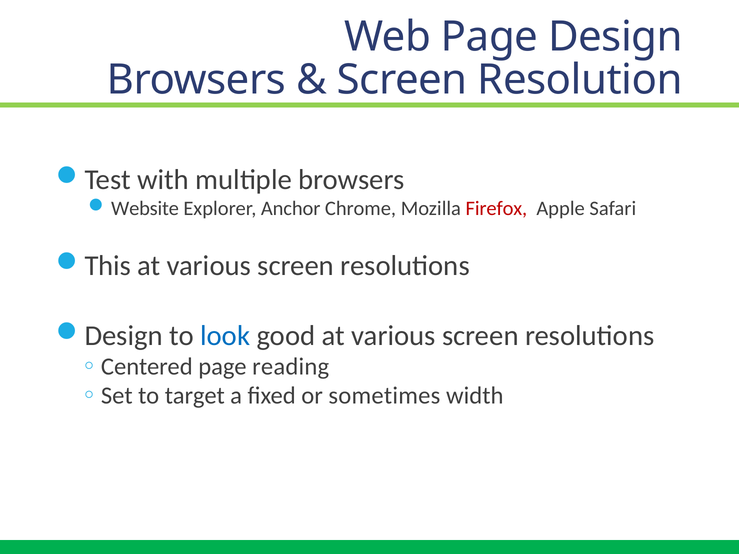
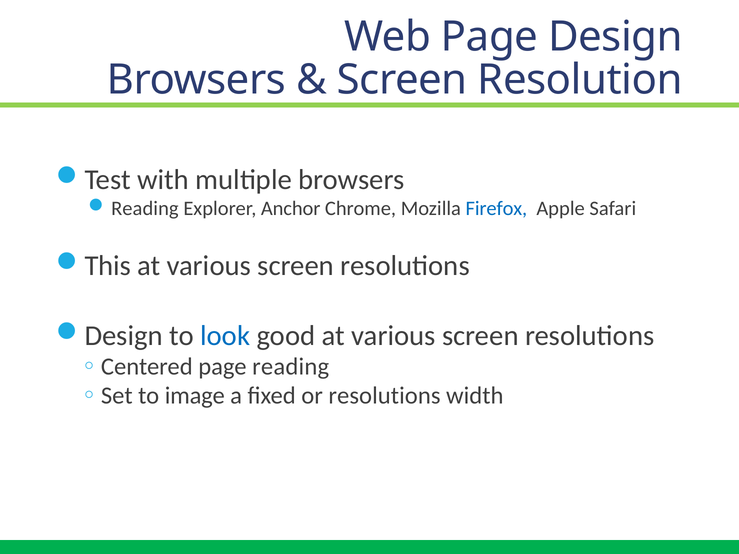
Website: Website -> Reading (145, 209)
Firefox colour: red -> blue (496, 209)
target: target -> image (195, 396)
or sometimes: sometimes -> resolutions (384, 396)
